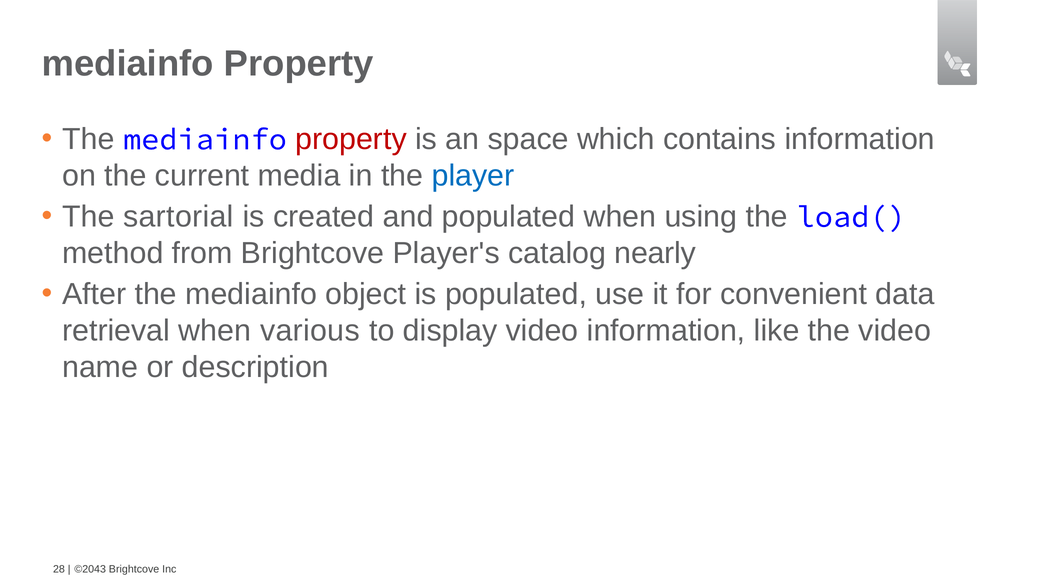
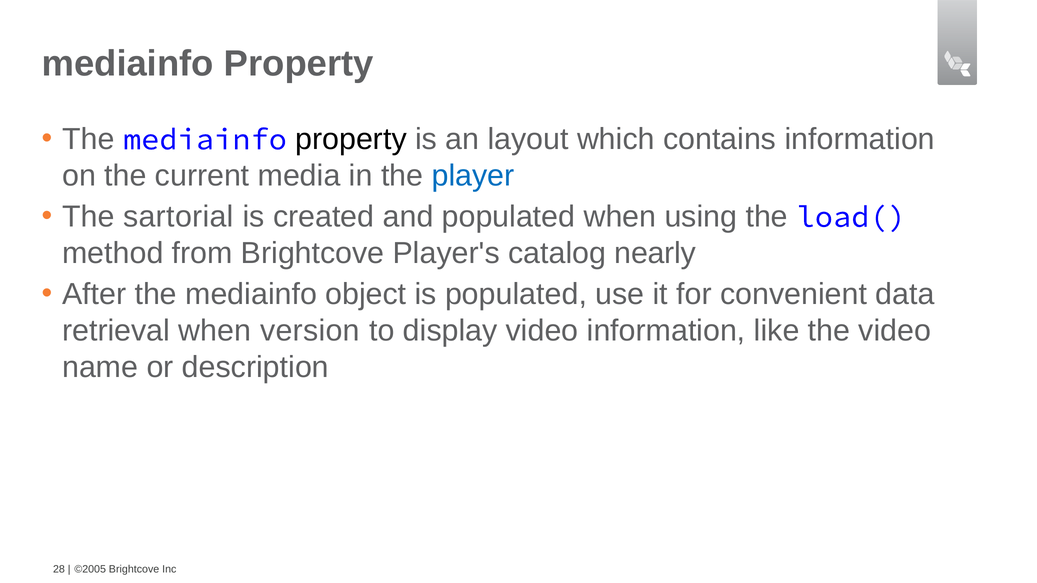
property colour: red -> black (351, 139)
space: space -> layout (528, 139)
various: various -> version (310, 331)
©2043: ©2043 -> ©2005 (90, 569)
